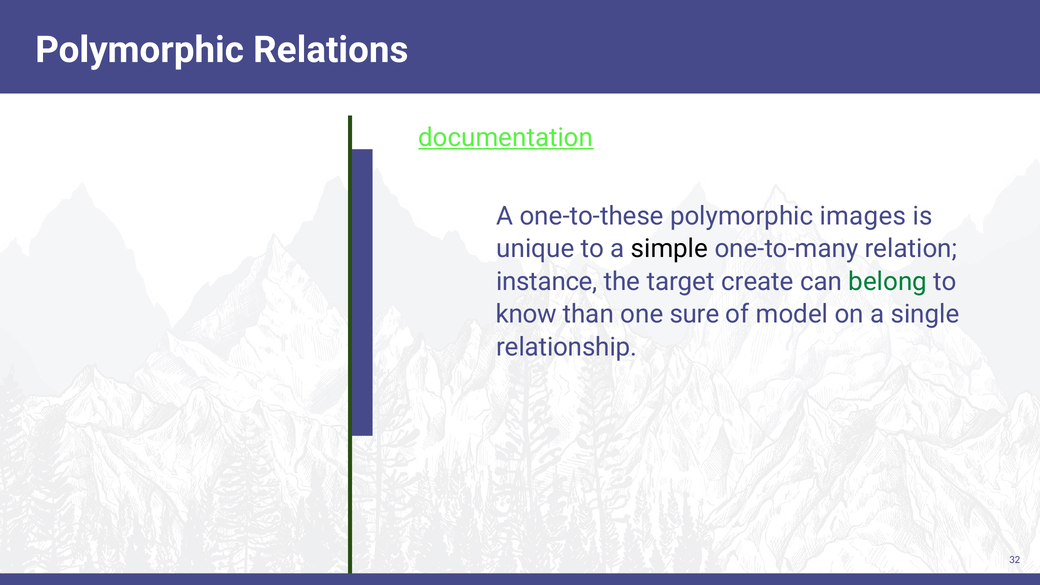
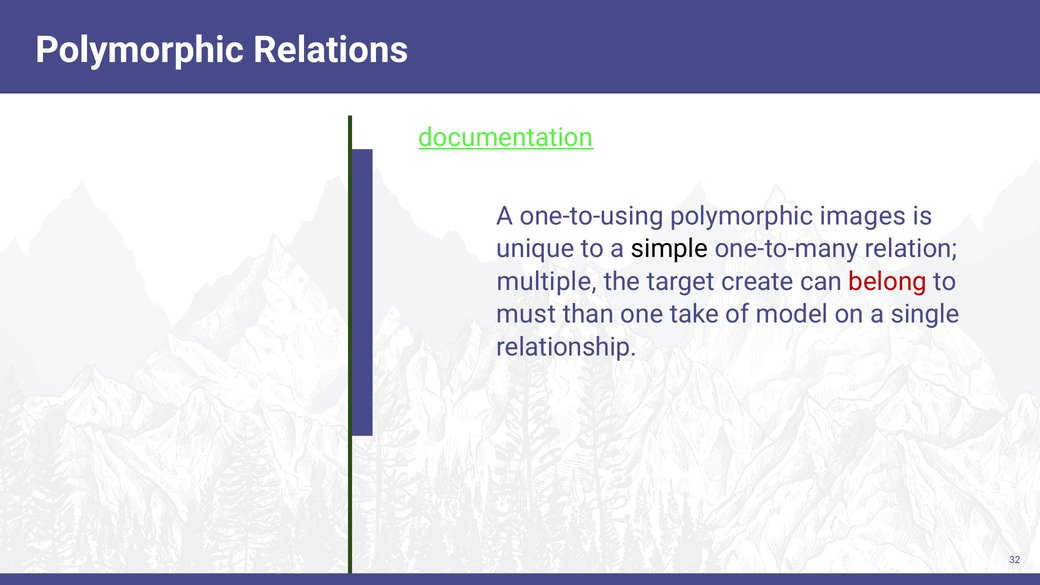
one-to-these: one-to-these -> one-to-using (592, 216)
instance: instance -> multiple (547, 281)
belong colour: green -> red (888, 281)
know: know -> must (526, 314)
sure: sure -> take (694, 314)
